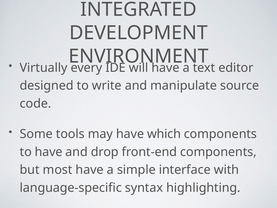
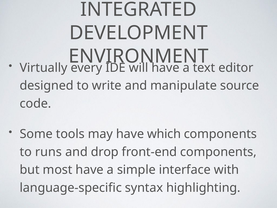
to have: have -> runs (48, 152)
